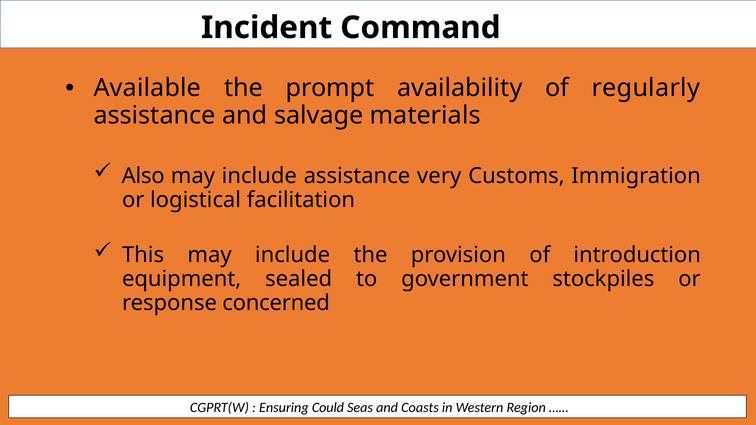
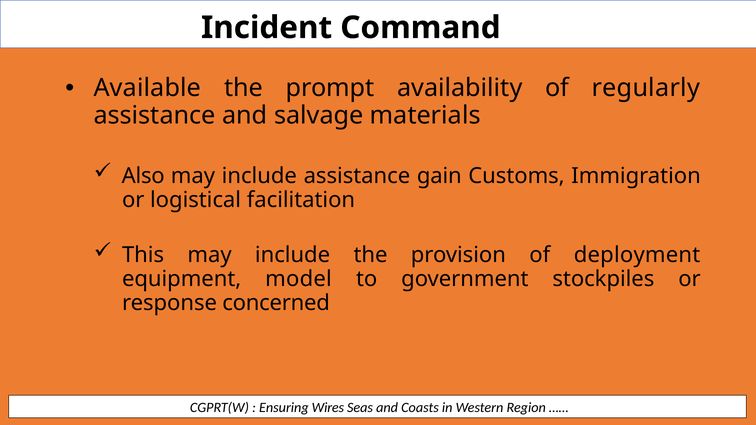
very: very -> gain (439, 176)
introduction: introduction -> deployment (637, 255)
sealed: sealed -> model (299, 279)
Could: Could -> Wires (328, 408)
